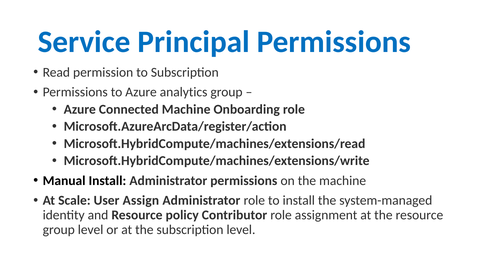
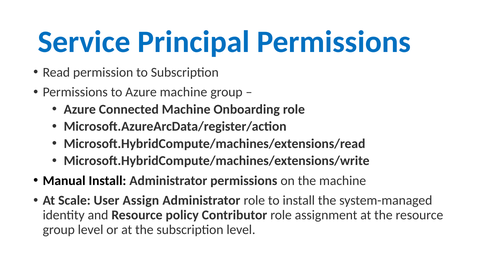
Azure analytics: analytics -> machine (184, 92)
